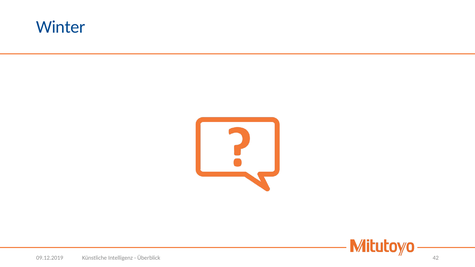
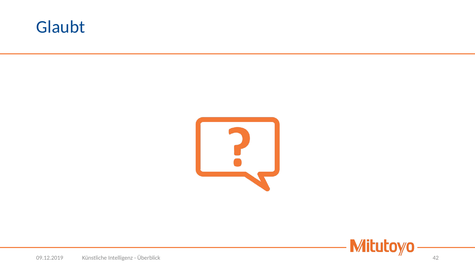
Winter: Winter -> Glaubt (61, 27)
